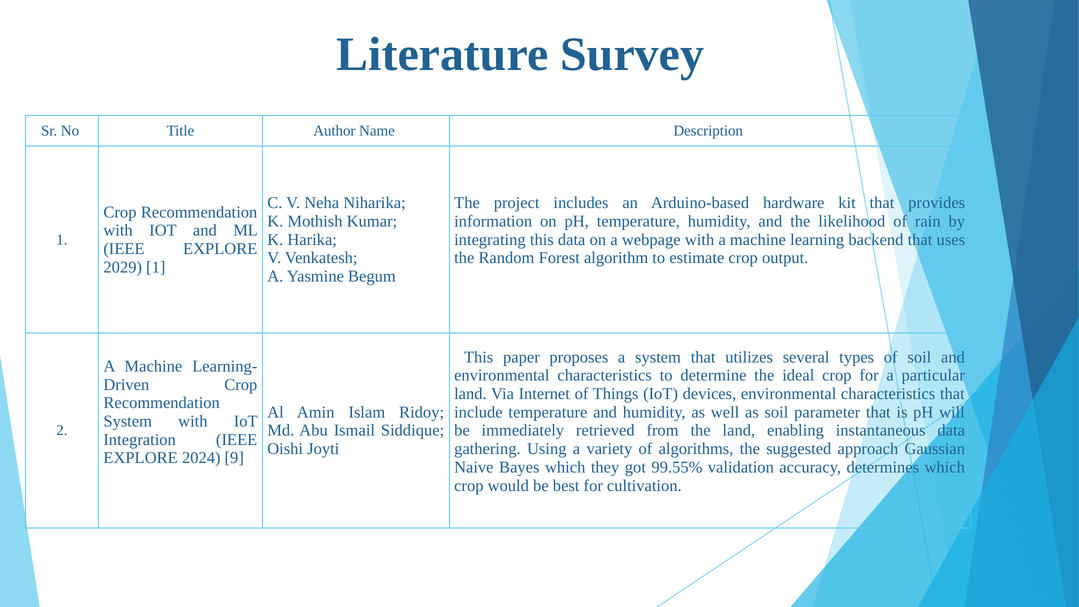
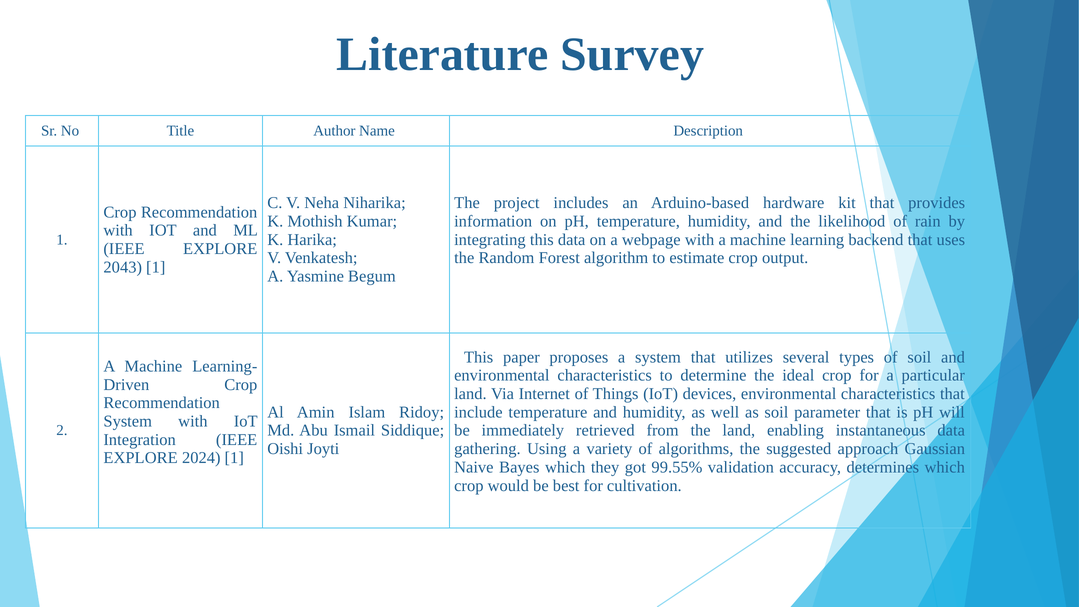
2029: 2029 -> 2043 (123, 267)
2024 9: 9 -> 1 (234, 458)
